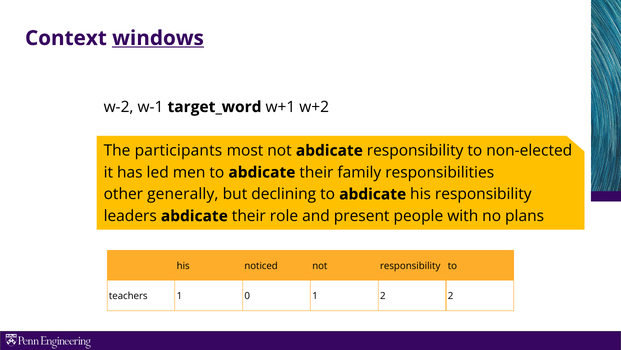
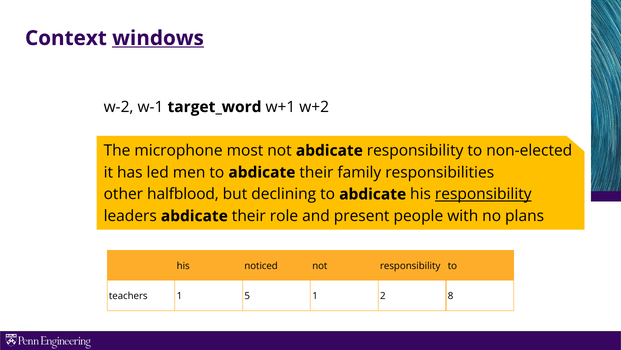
participants: participants -> microphone (179, 150)
generally: generally -> halfblood (183, 194)
responsibility underline: none -> present (483, 194)
0: 0 -> 5 (247, 295)
2 2: 2 -> 8 (451, 295)
